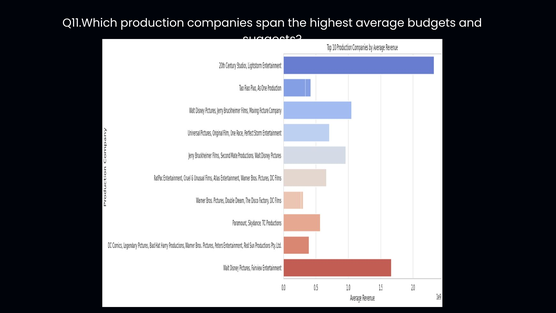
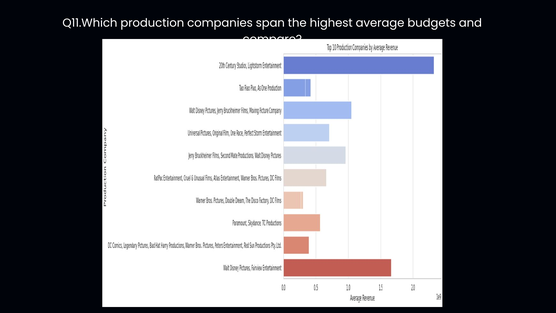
suggests: suggests -> compare (272, 39)
